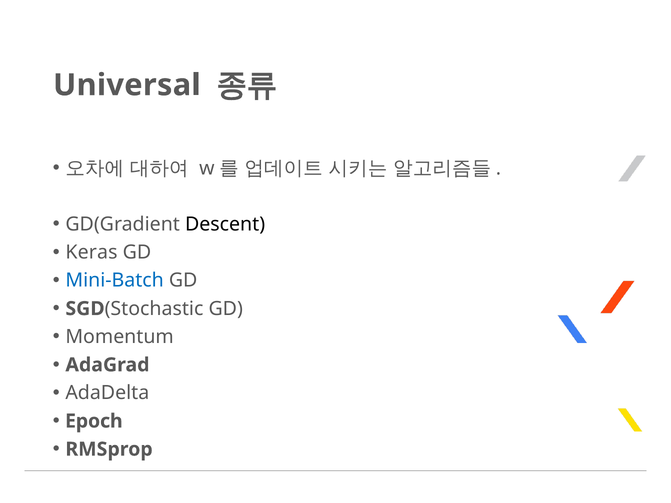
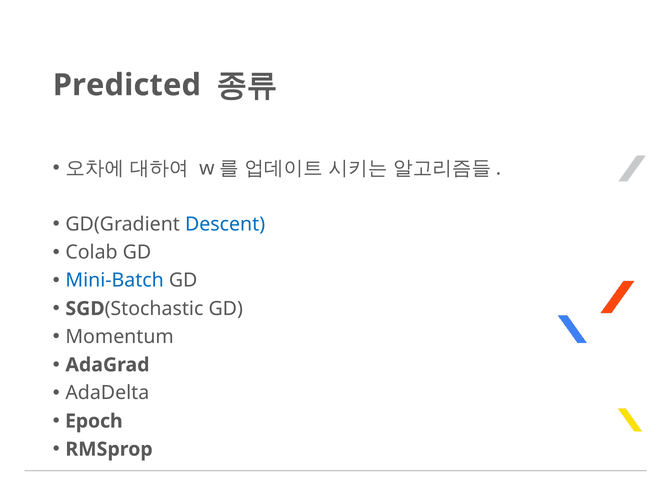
Universal: Universal -> Predicted (127, 85)
Descent colour: black -> blue (225, 224)
Keras: Keras -> Colab (92, 253)
